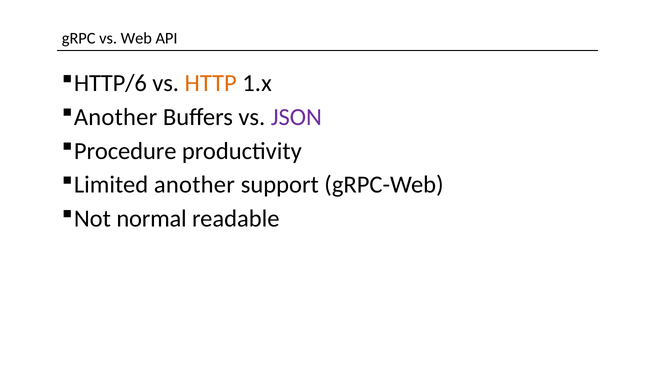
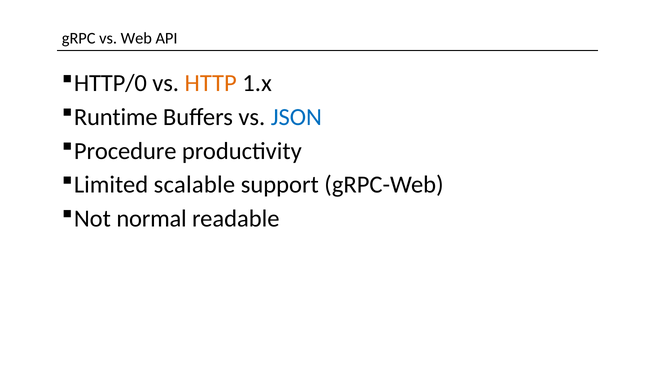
HTTP/6: HTTP/6 -> HTTP/0 (110, 83)
Another: Another -> Runtime (116, 117)
JSON colour: purple -> blue (296, 117)
Limited another: another -> scalable (194, 185)
